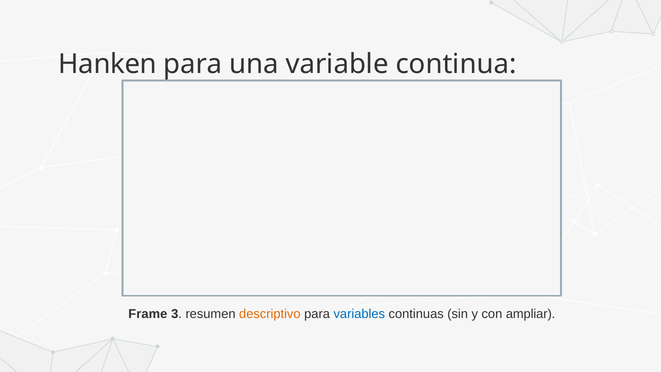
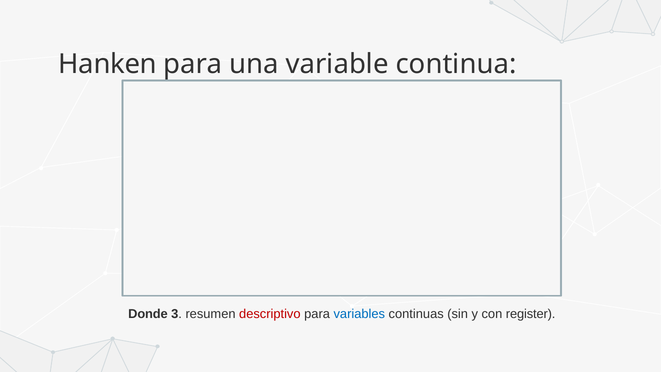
Frame: Frame -> Donde (148, 314)
descriptivo colour: orange -> red (270, 314)
ampliar: ampliar -> register (531, 314)
